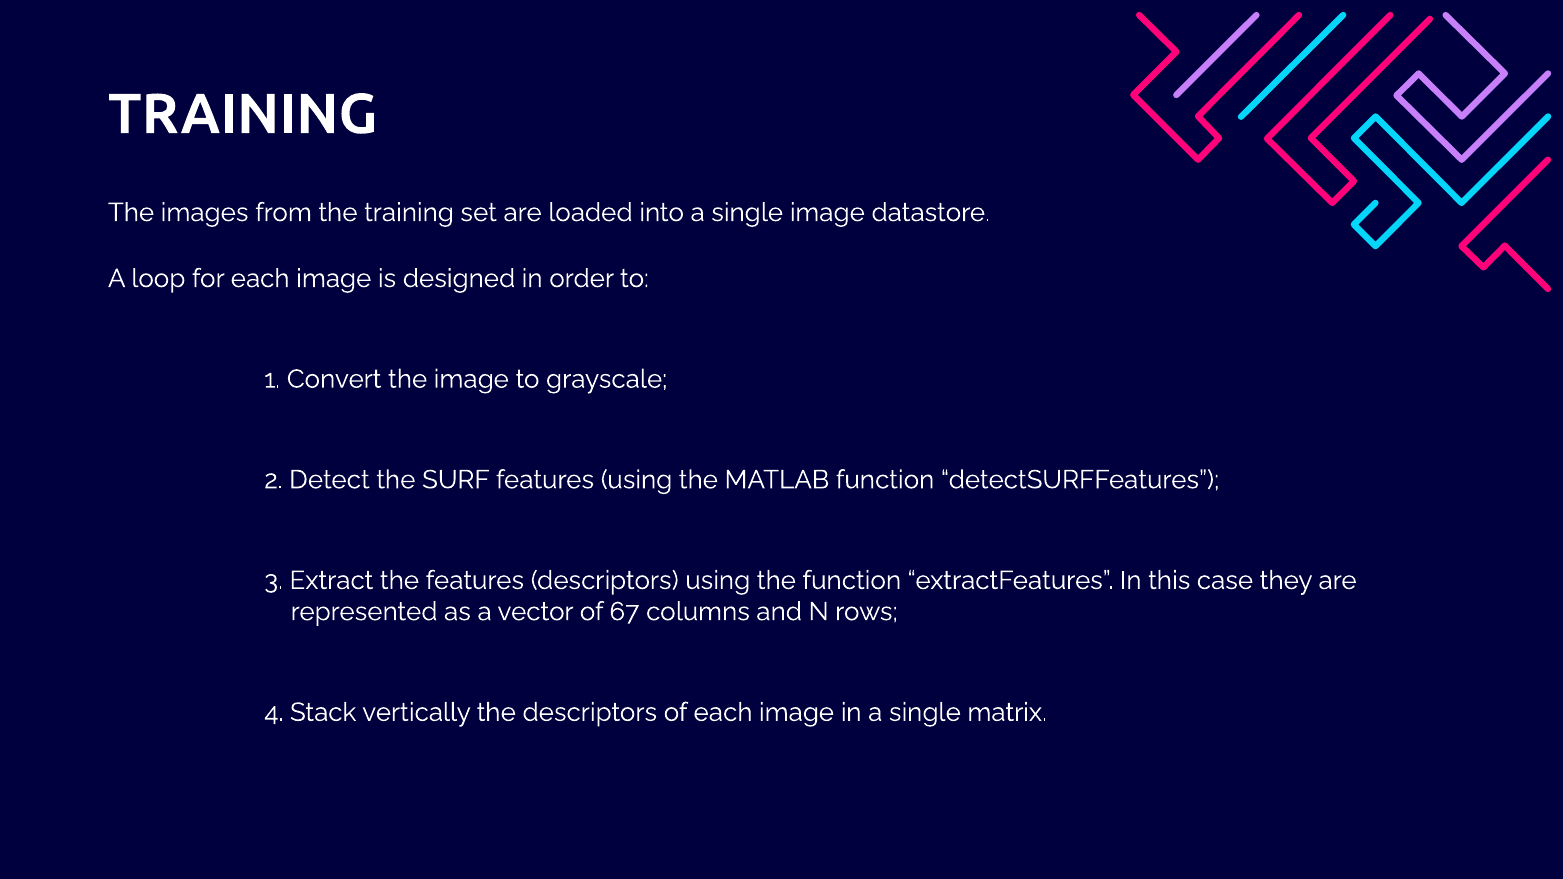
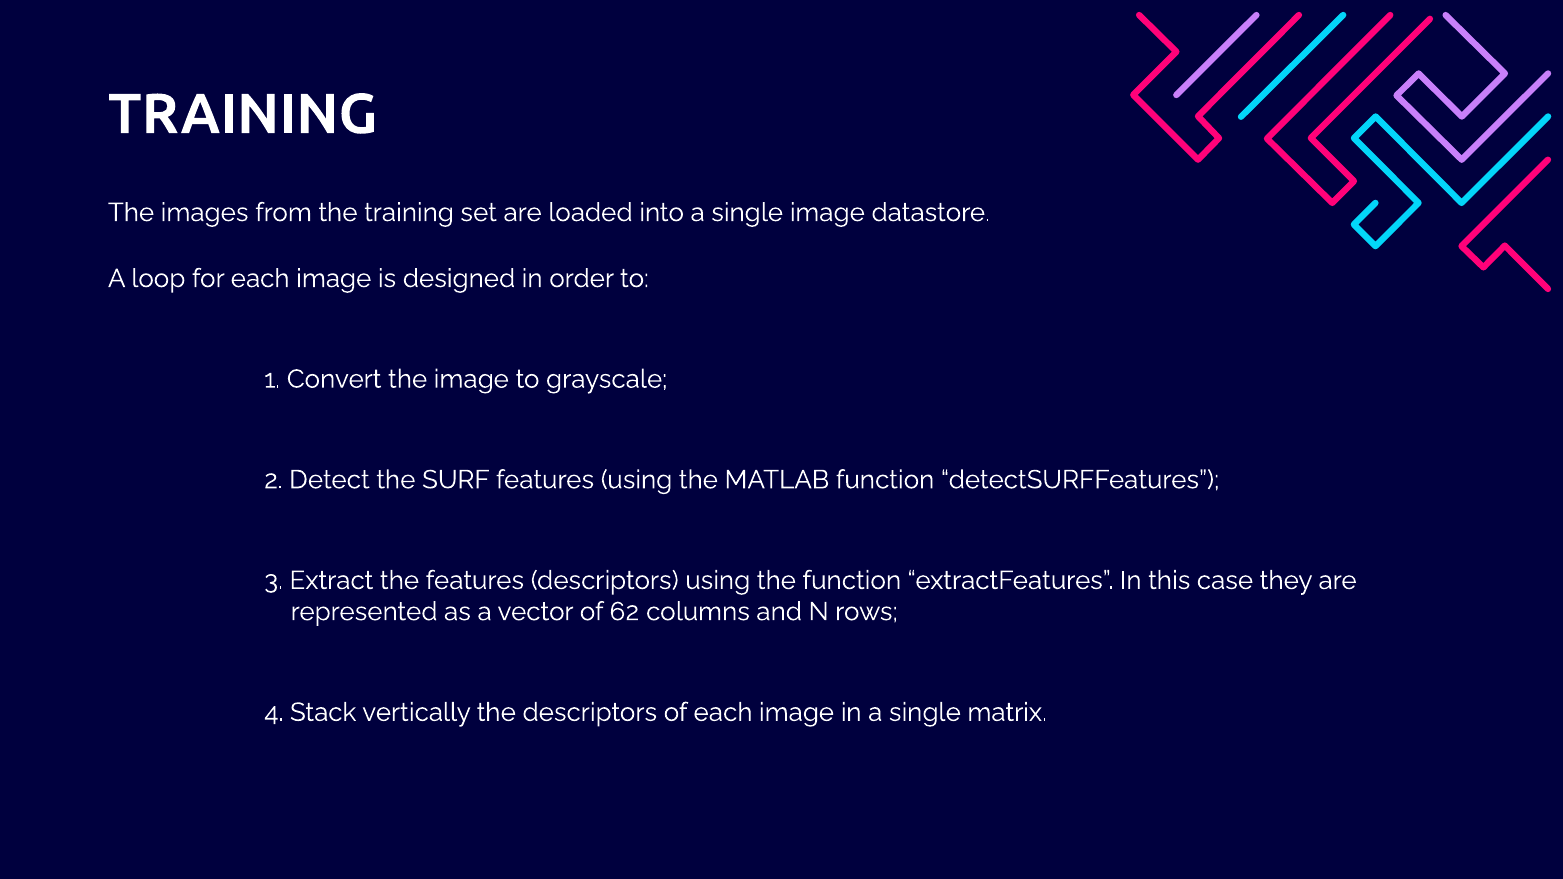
67: 67 -> 62 (624, 612)
